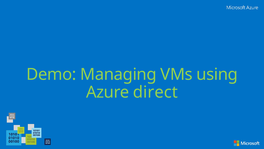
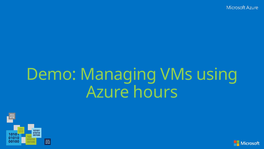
direct: direct -> hours (155, 92)
